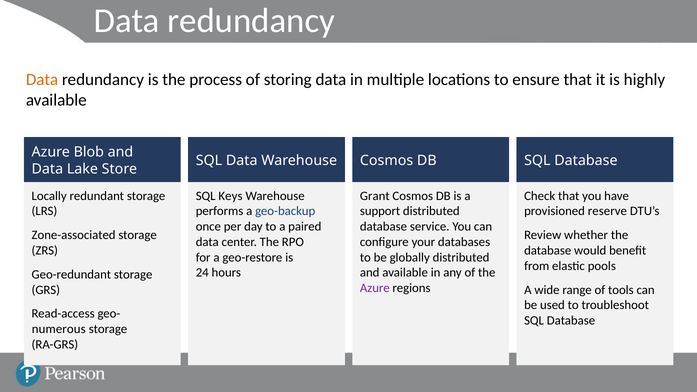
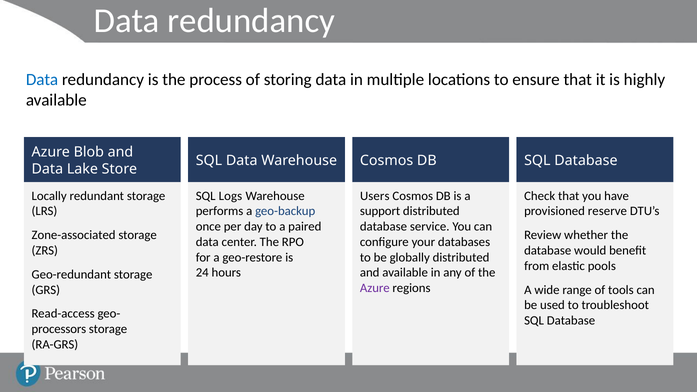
Data colour: orange -> blue (42, 80)
Keys: Keys -> Logs (230, 196)
Grant: Grant -> Users (375, 196)
numerous: numerous -> processors (59, 329)
